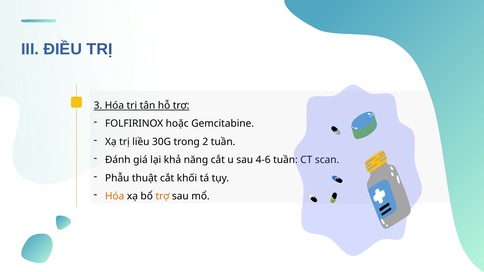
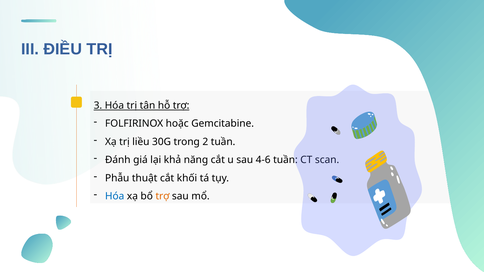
Hóa colour: orange -> blue (115, 196)
